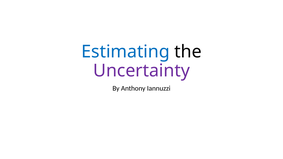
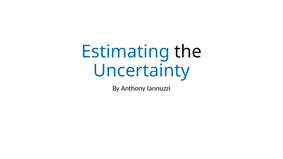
Uncertainty colour: purple -> blue (141, 71)
